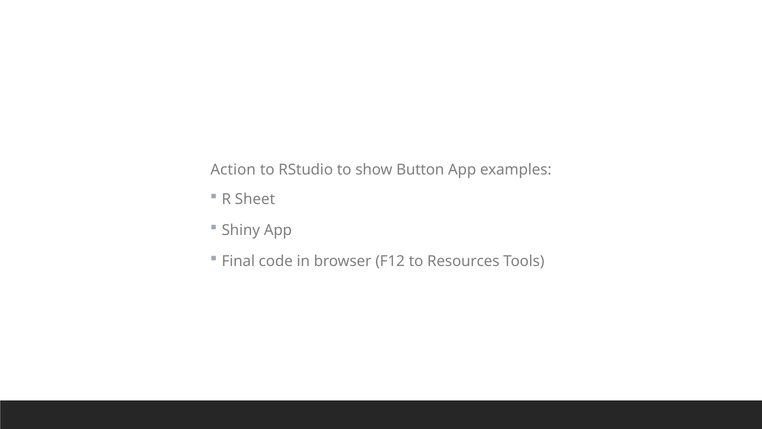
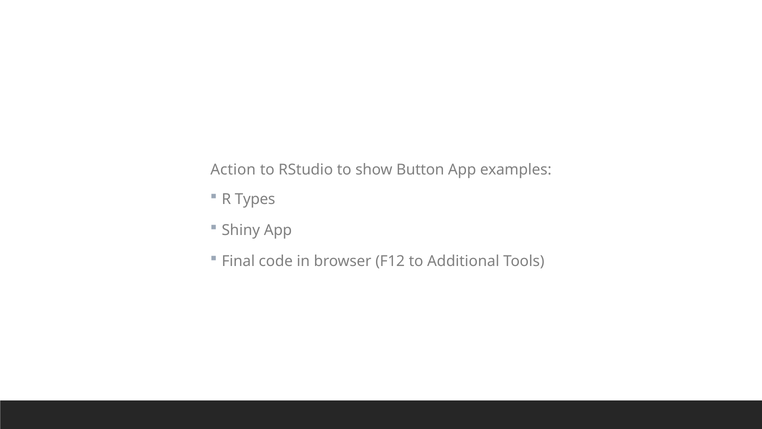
Sheet: Sheet -> Types (255, 199)
Resources: Resources -> Additional (463, 261)
